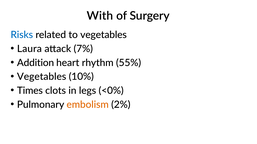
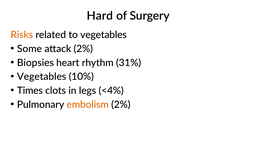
With: With -> Hard (100, 16)
Risks colour: blue -> orange (22, 35)
Laura: Laura -> Some (29, 49)
attack 7%: 7% -> 2% (83, 49)
Addition: Addition -> Biopsies (35, 63)
55%: 55% -> 31% (129, 63)
<0%: <0% -> <4% (111, 91)
